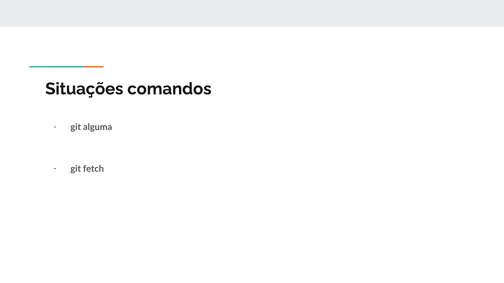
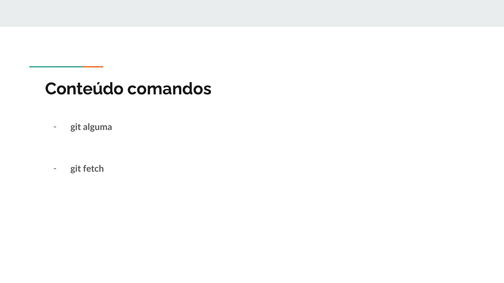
Situações: Situações -> Conteúdo (84, 89)
